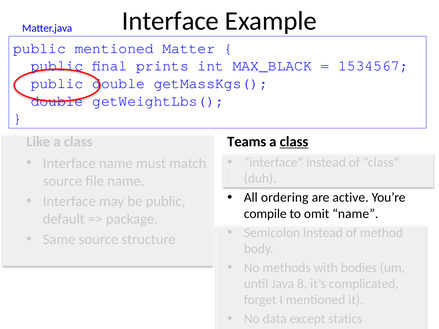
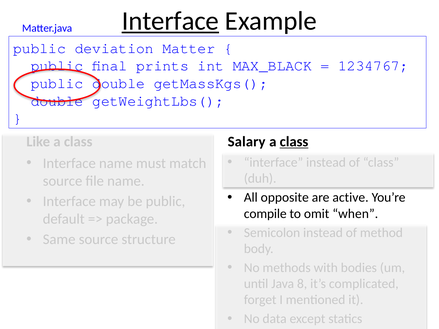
Interface underline: none -> present (170, 21)
public mentioned: mentioned -> deviation (114, 48)
1534567: 1534567 -> 1234767 (373, 66)
Teams: Teams -> Salary (247, 142)
ordering: ordering -> opposite (285, 198)
omit name: name -> when (355, 214)
